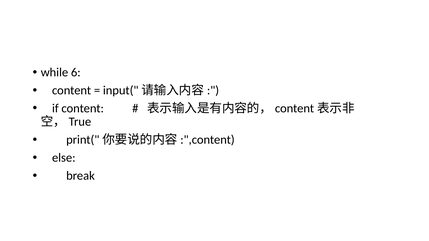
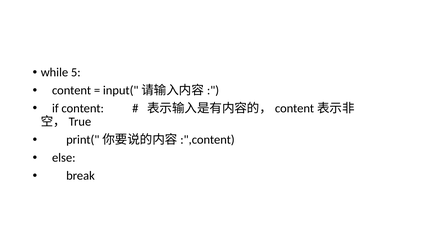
6: 6 -> 5 (76, 73)
